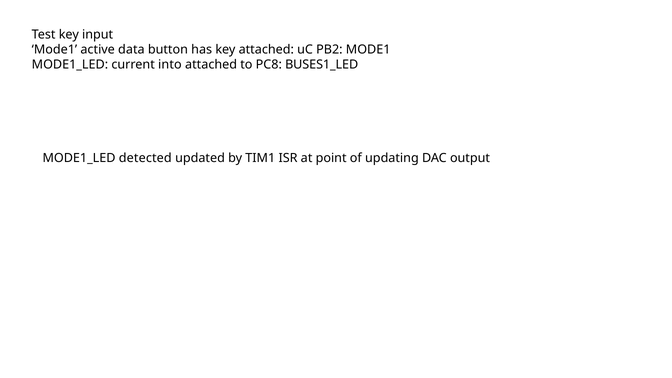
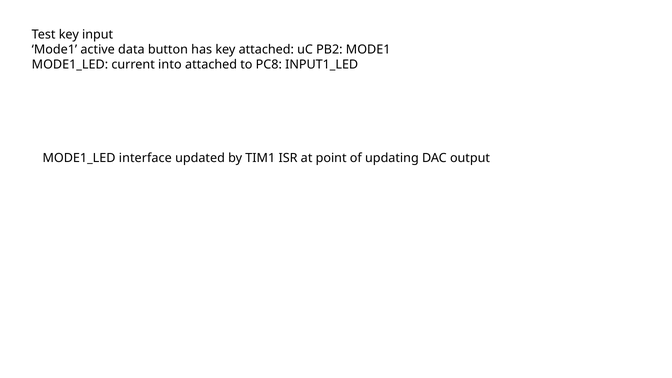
BUSES1_LED: BUSES1_LED -> INPUT1_LED (322, 65)
detected: detected -> interface (145, 158)
